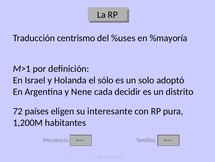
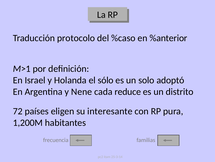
centrismo: centrismo -> protocolo (76, 38)
%uses: %uses -> %caso (123, 38)
%mayoría: %mayoría -> %anterior (168, 38)
decidir: decidir -> reduce (128, 91)
